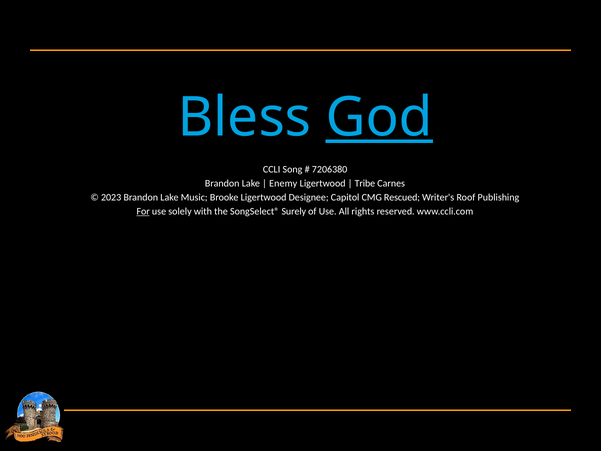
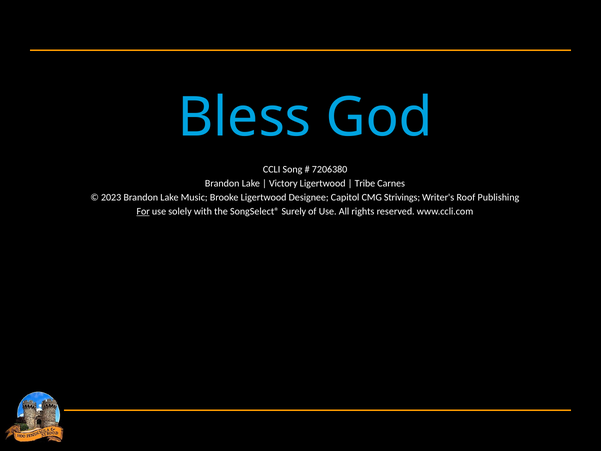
God underline: present -> none (379, 117)
Enemy: Enemy -> Victory (283, 183)
Rescued: Rescued -> Strivings (402, 197)
